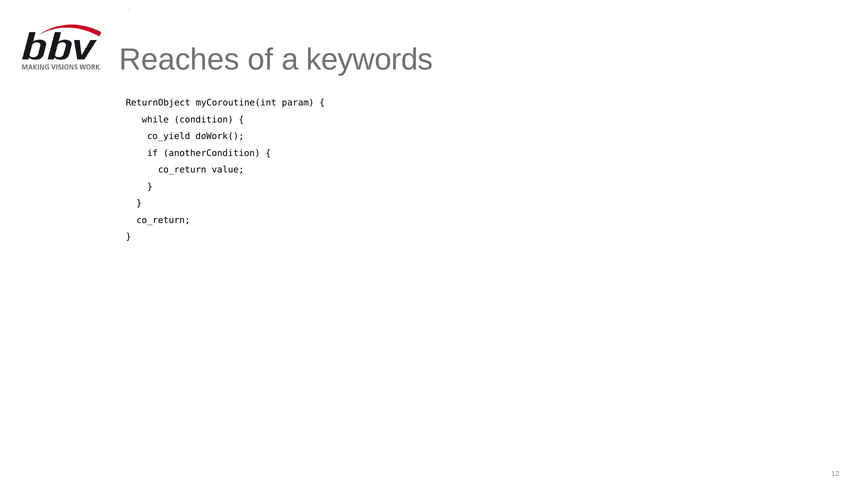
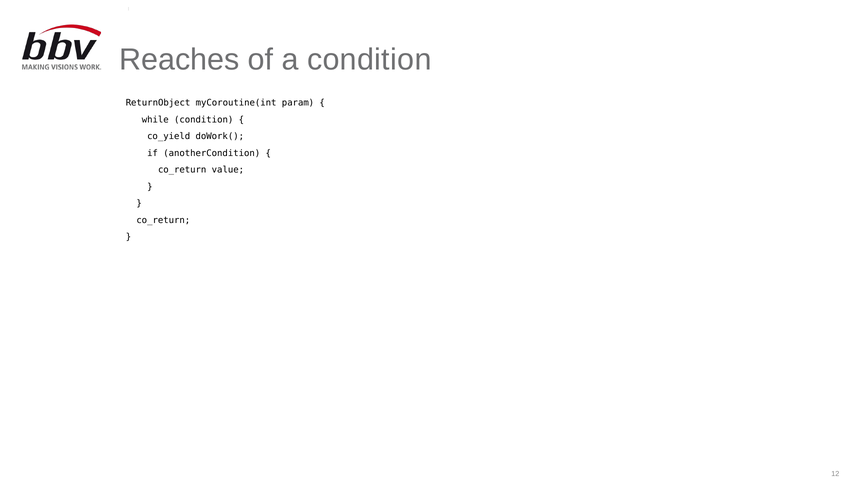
a keywords: keywords -> condition (369, 60)
